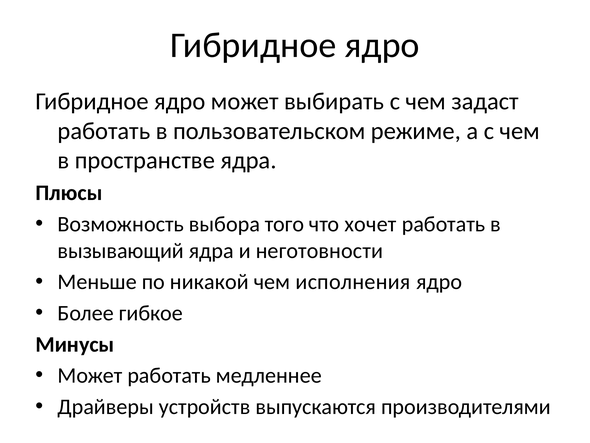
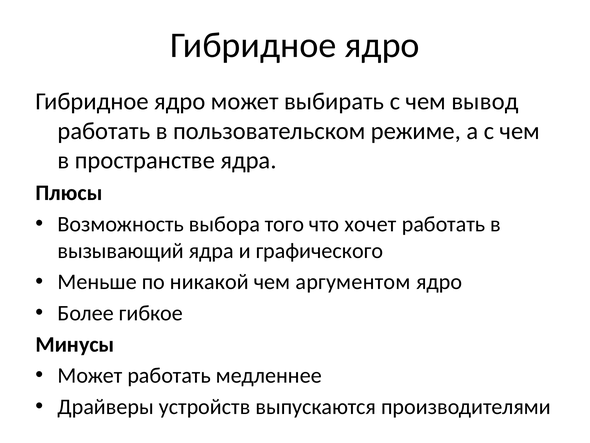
задаст: задаст -> вывод (485, 101)
неготовности: неготовности -> графического (319, 250)
исполнения: исполнения -> аргументом (353, 282)
